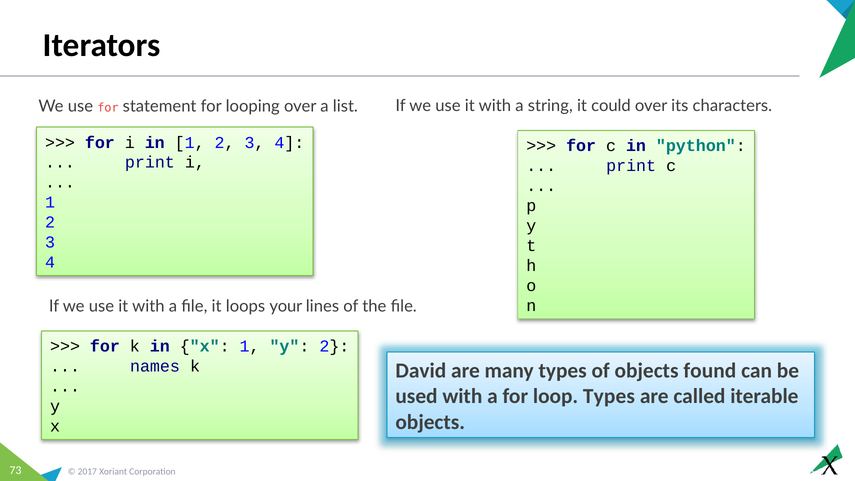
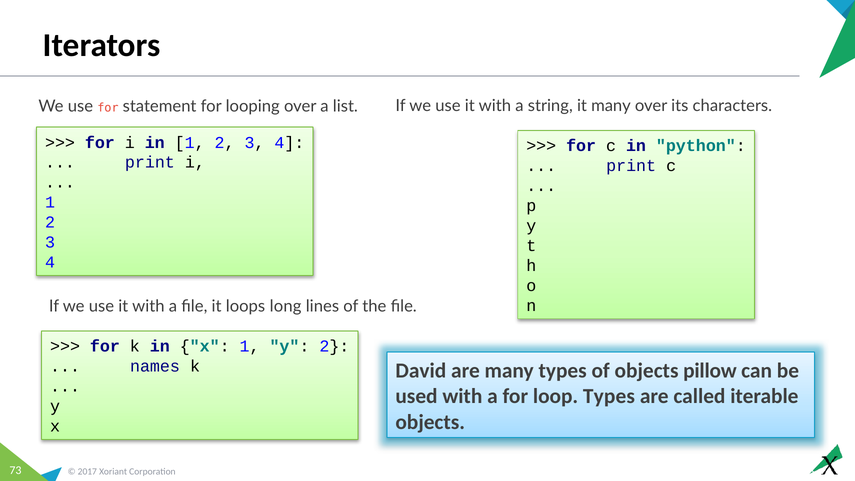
it could: could -> many (611, 106)
your: your -> long (286, 306)
found: found -> pillow (710, 371)
